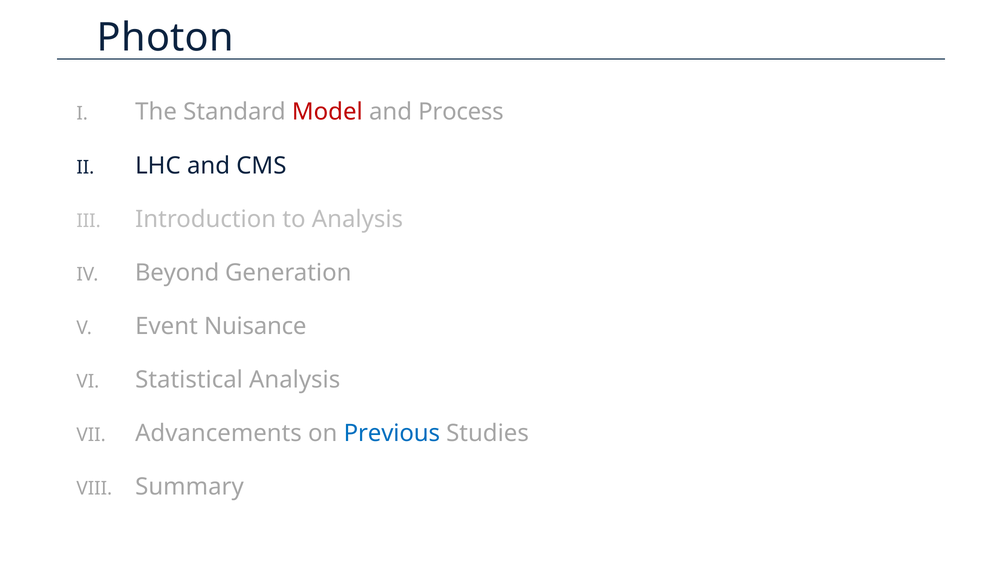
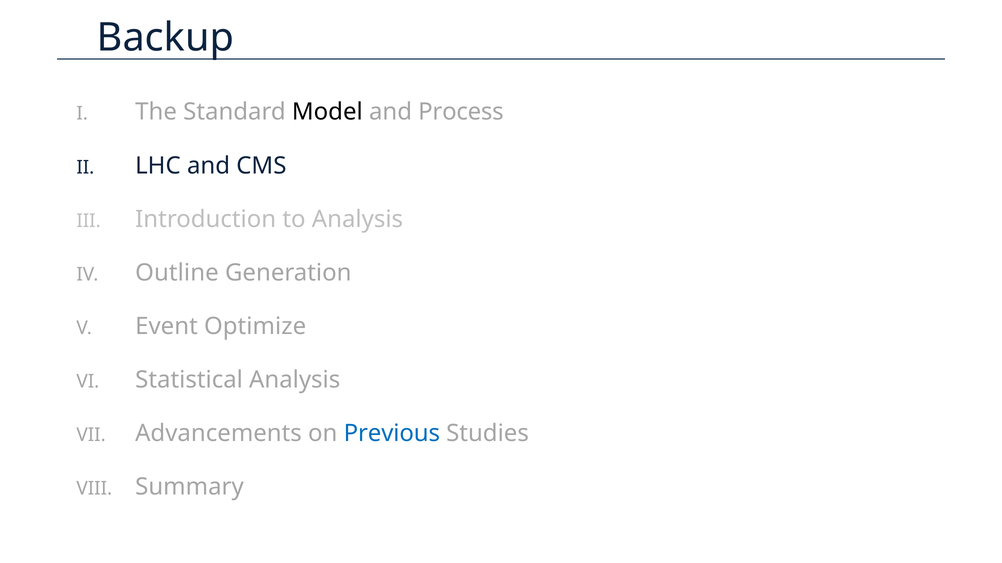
Photon: Photon -> Backup (165, 38)
Model colour: red -> black (327, 112)
Beyond: Beyond -> Outline (177, 273)
Nuisance: Nuisance -> Optimize (255, 327)
